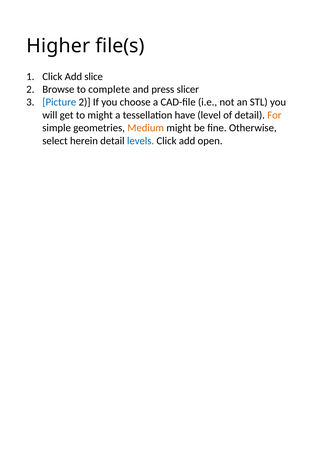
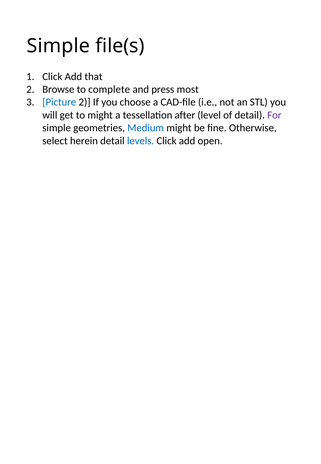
Higher: Higher -> Simple (58, 46)
slice: slice -> that (94, 76)
slicer: slicer -> most (188, 89)
have: have -> after (185, 115)
For colour: orange -> purple (274, 115)
Medium colour: orange -> blue (146, 128)
